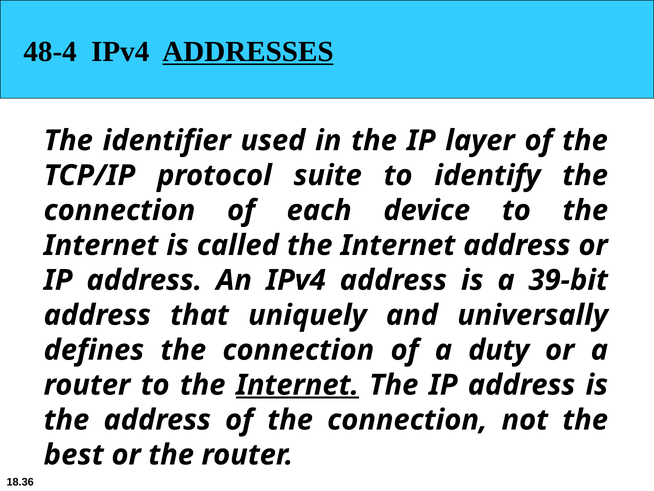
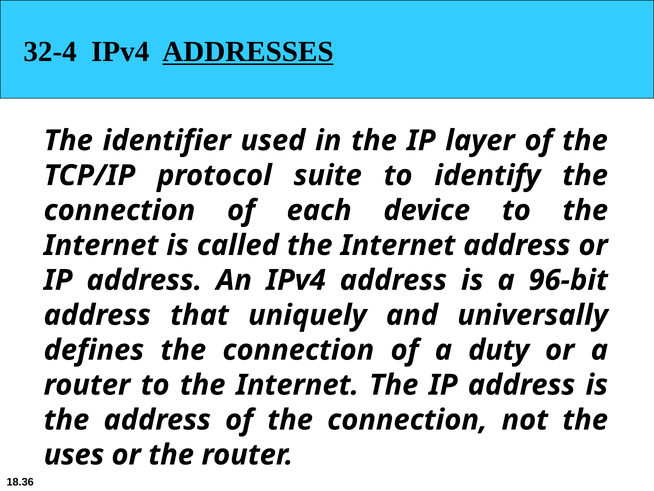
48-4: 48-4 -> 32-4 (50, 52)
39-bit: 39-bit -> 96-bit (568, 280)
Internet underline: present -> none (297, 385)
best: best -> uses (74, 454)
